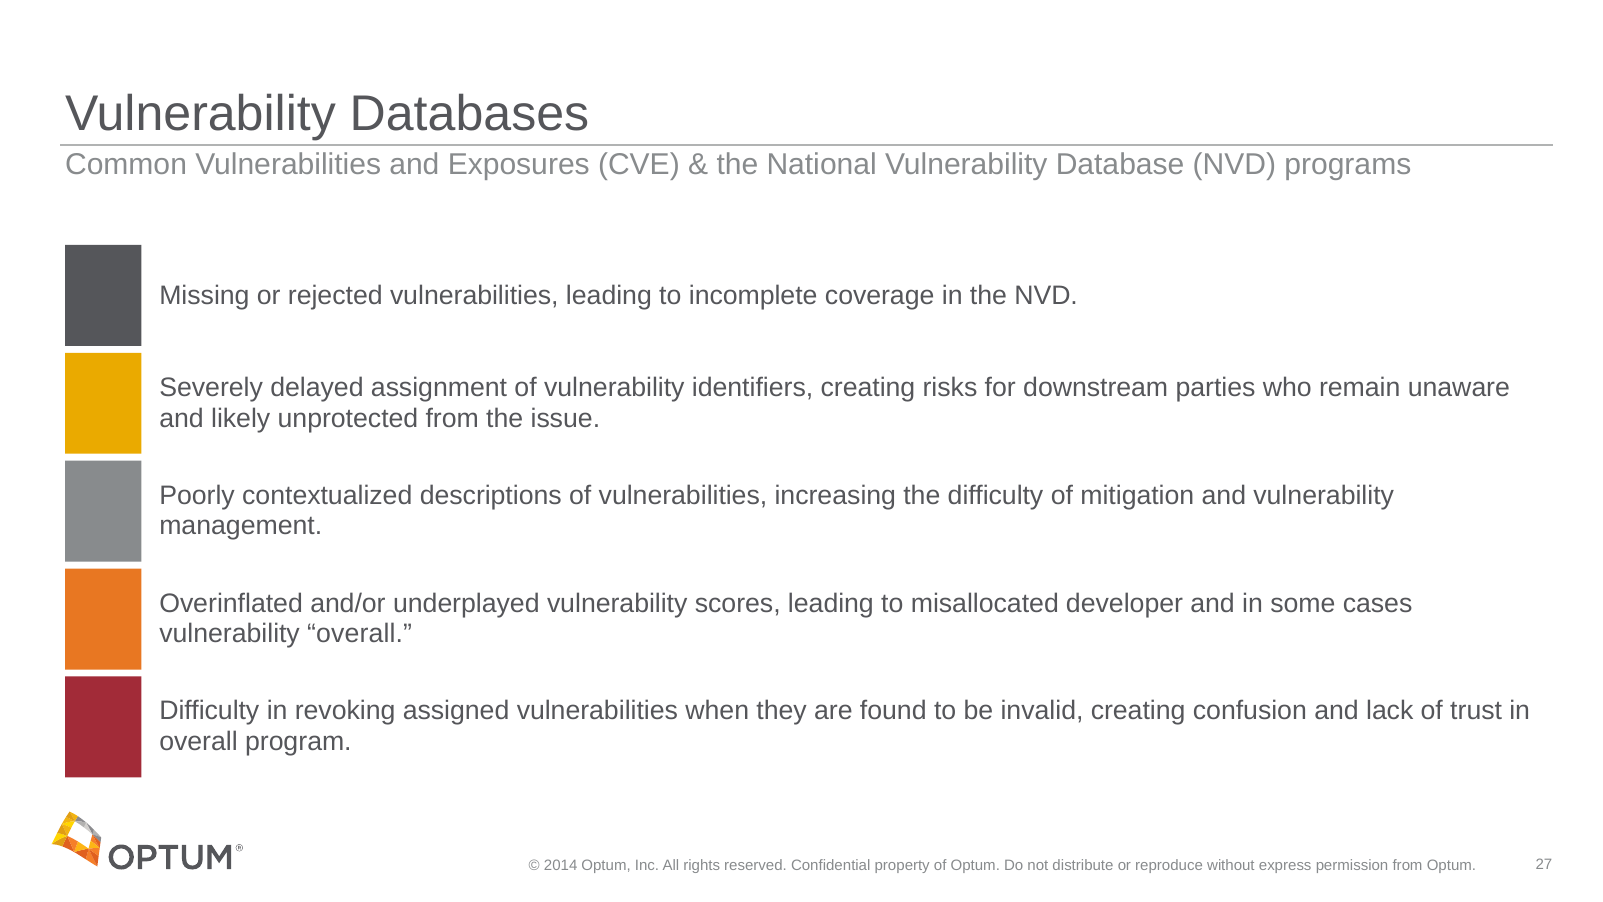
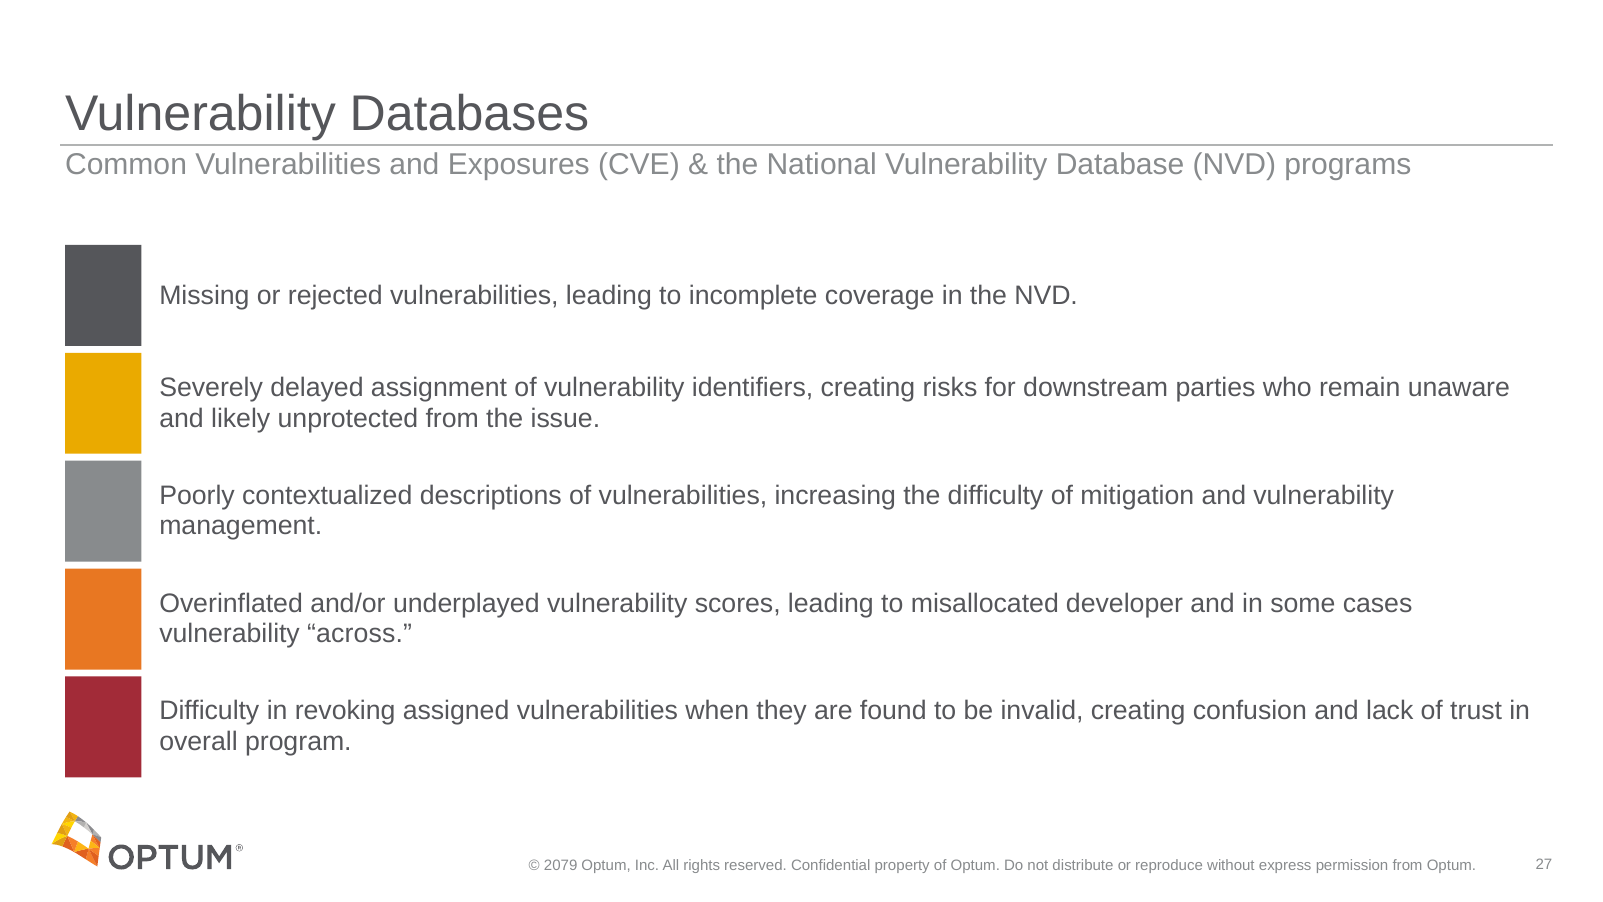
vulnerability overall: overall -> across (360, 633)
2014: 2014 -> 2079 (561, 865)
